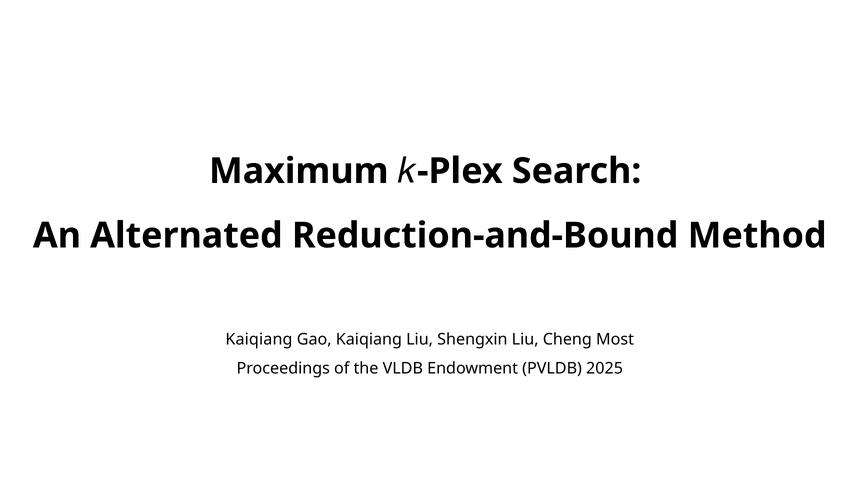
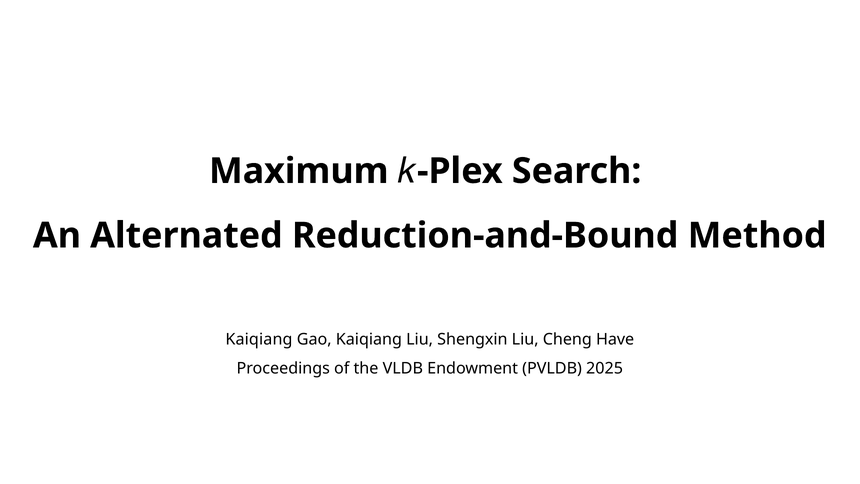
Most: Most -> Have (615, 339)
